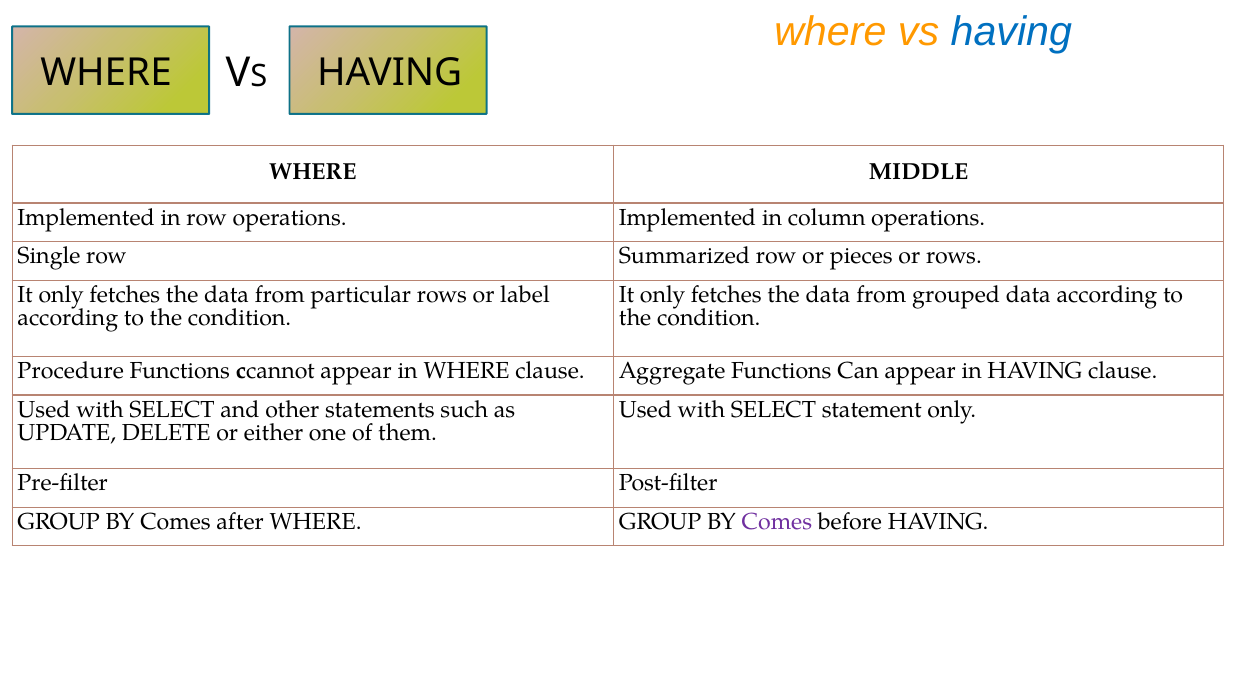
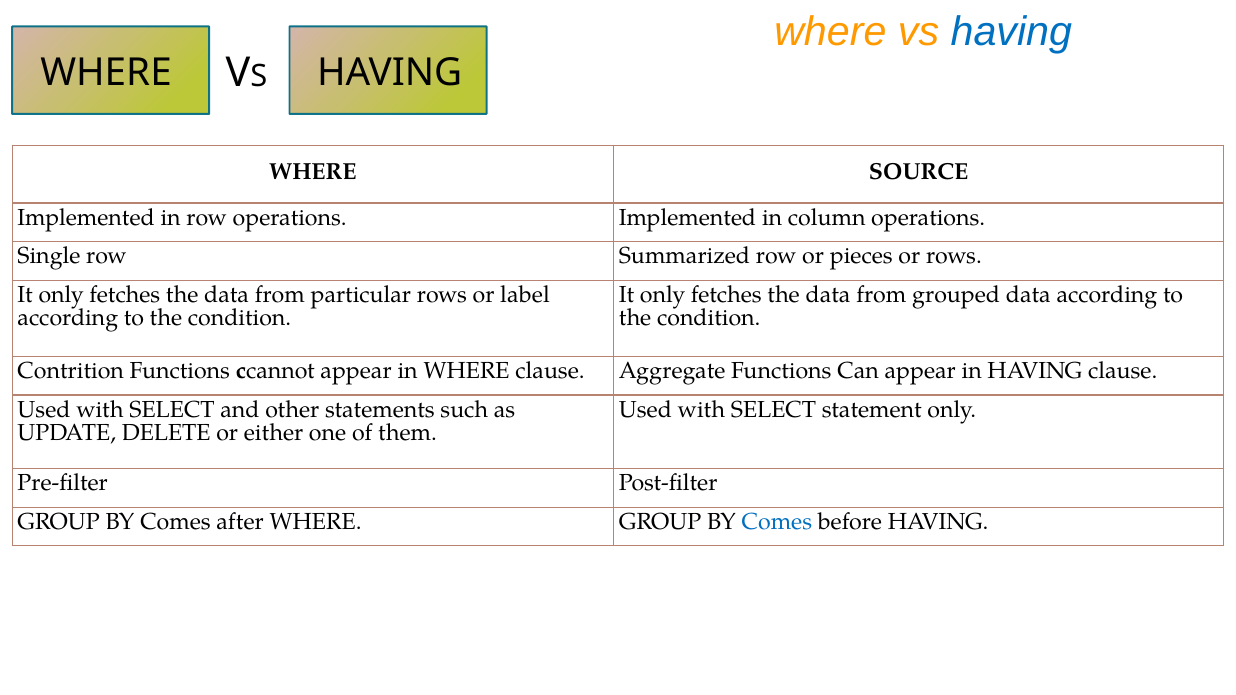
MIDDLE: MIDDLE -> SOURCE (919, 172)
Procedure: Procedure -> Contrition (71, 371)
Comes colour: purple -> blue (777, 522)
